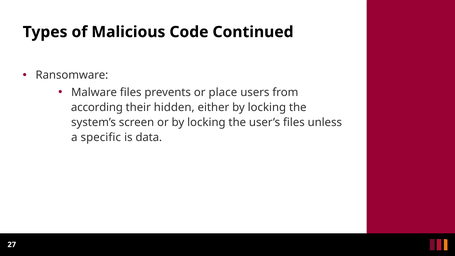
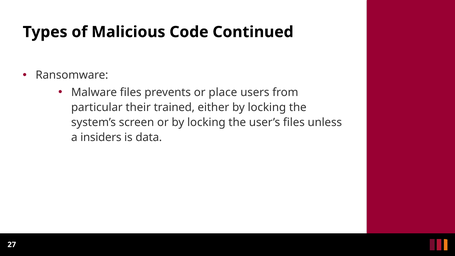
according: according -> particular (97, 107)
hidden: hidden -> trained (174, 107)
specific: specific -> insiders (101, 137)
